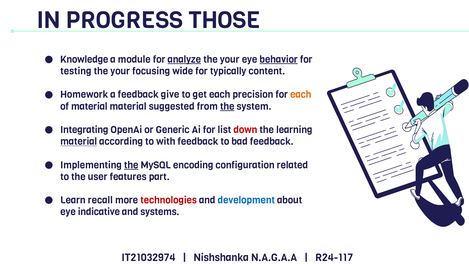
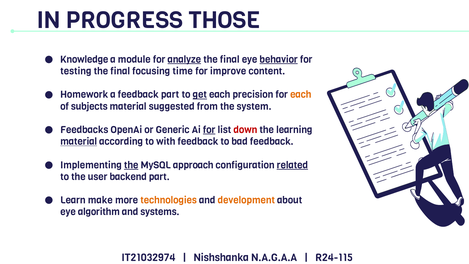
your: your -> final (230, 59)
your: your -> final (120, 71)
wide: wide -> time (183, 71)
typically: typically -> improve (228, 71)
feedback give: give -> part (170, 95)
get underline: none -> present (200, 95)
of material: material -> subjects (89, 106)
the underline: present -> none (227, 106)
Integrating: Integrating -> Feedbacks (84, 130)
for underline: none -> present (209, 130)
encoding: encoding -> approach (193, 165)
related underline: none -> present (292, 165)
features: features -> backend (128, 177)
recall: recall -> make (100, 200)
technologies colour: red -> orange (169, 200)
development colour: blue -> orange (246, 200)
indicative: indicative -> algorithm (99, 212)
R24-117: R24-117 -> R24-115 (334, 258)
